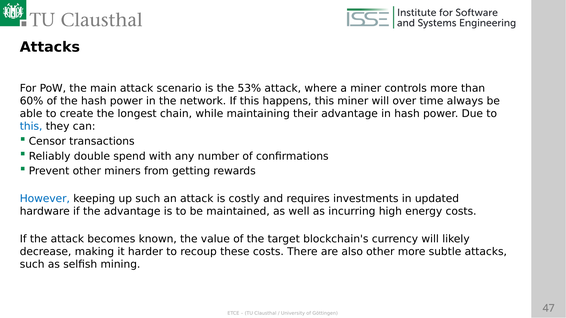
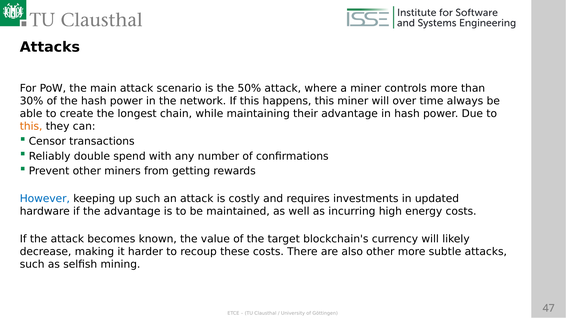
53%: 53% -> 50% (249, 88)
60%: 60% -> 30% (32, 101)
this colour: blue -> orange (31, 127)
